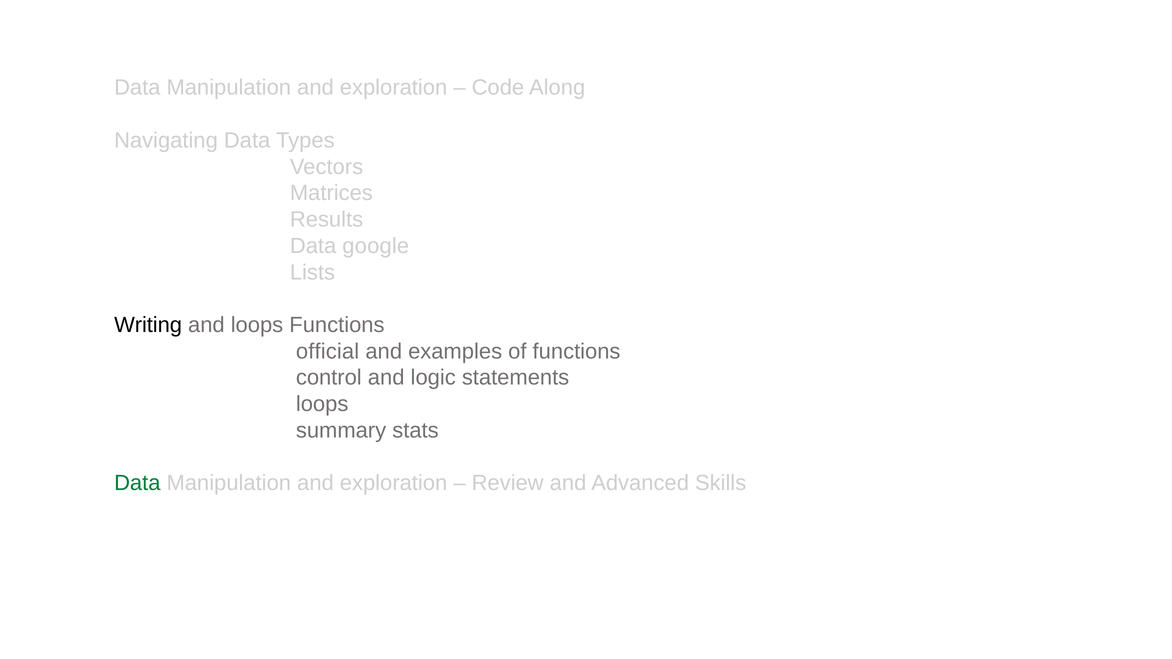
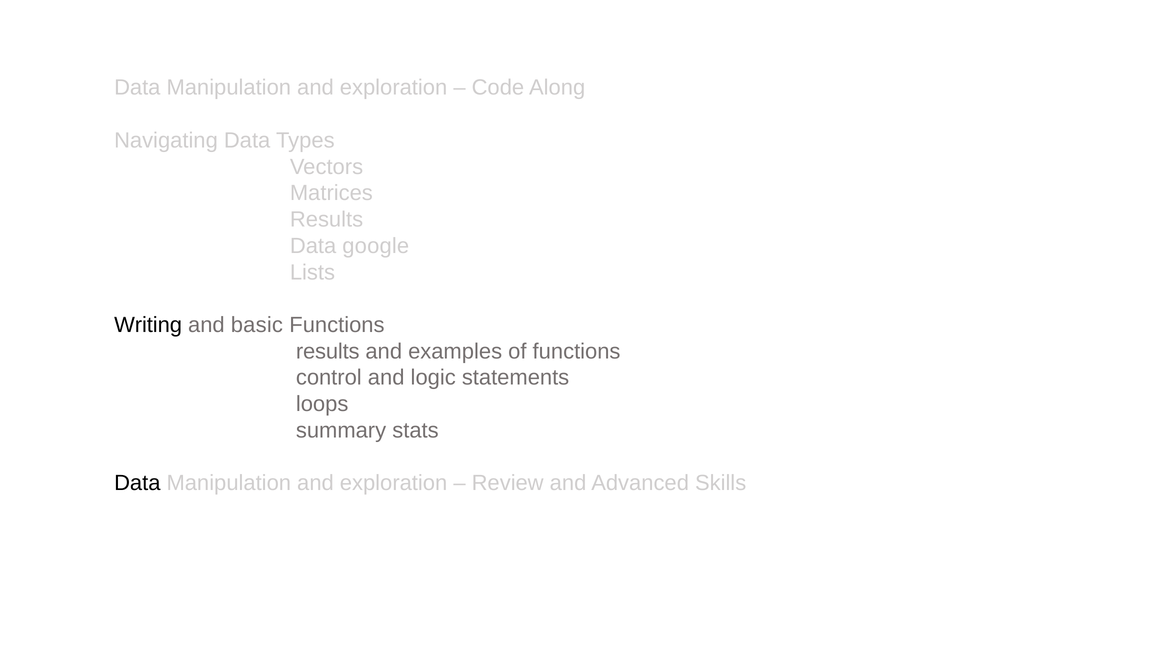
and loops: loops -> basic (257, 325)
official: official -> results (328, 351)
Data colour: green -> black (137, 483)
